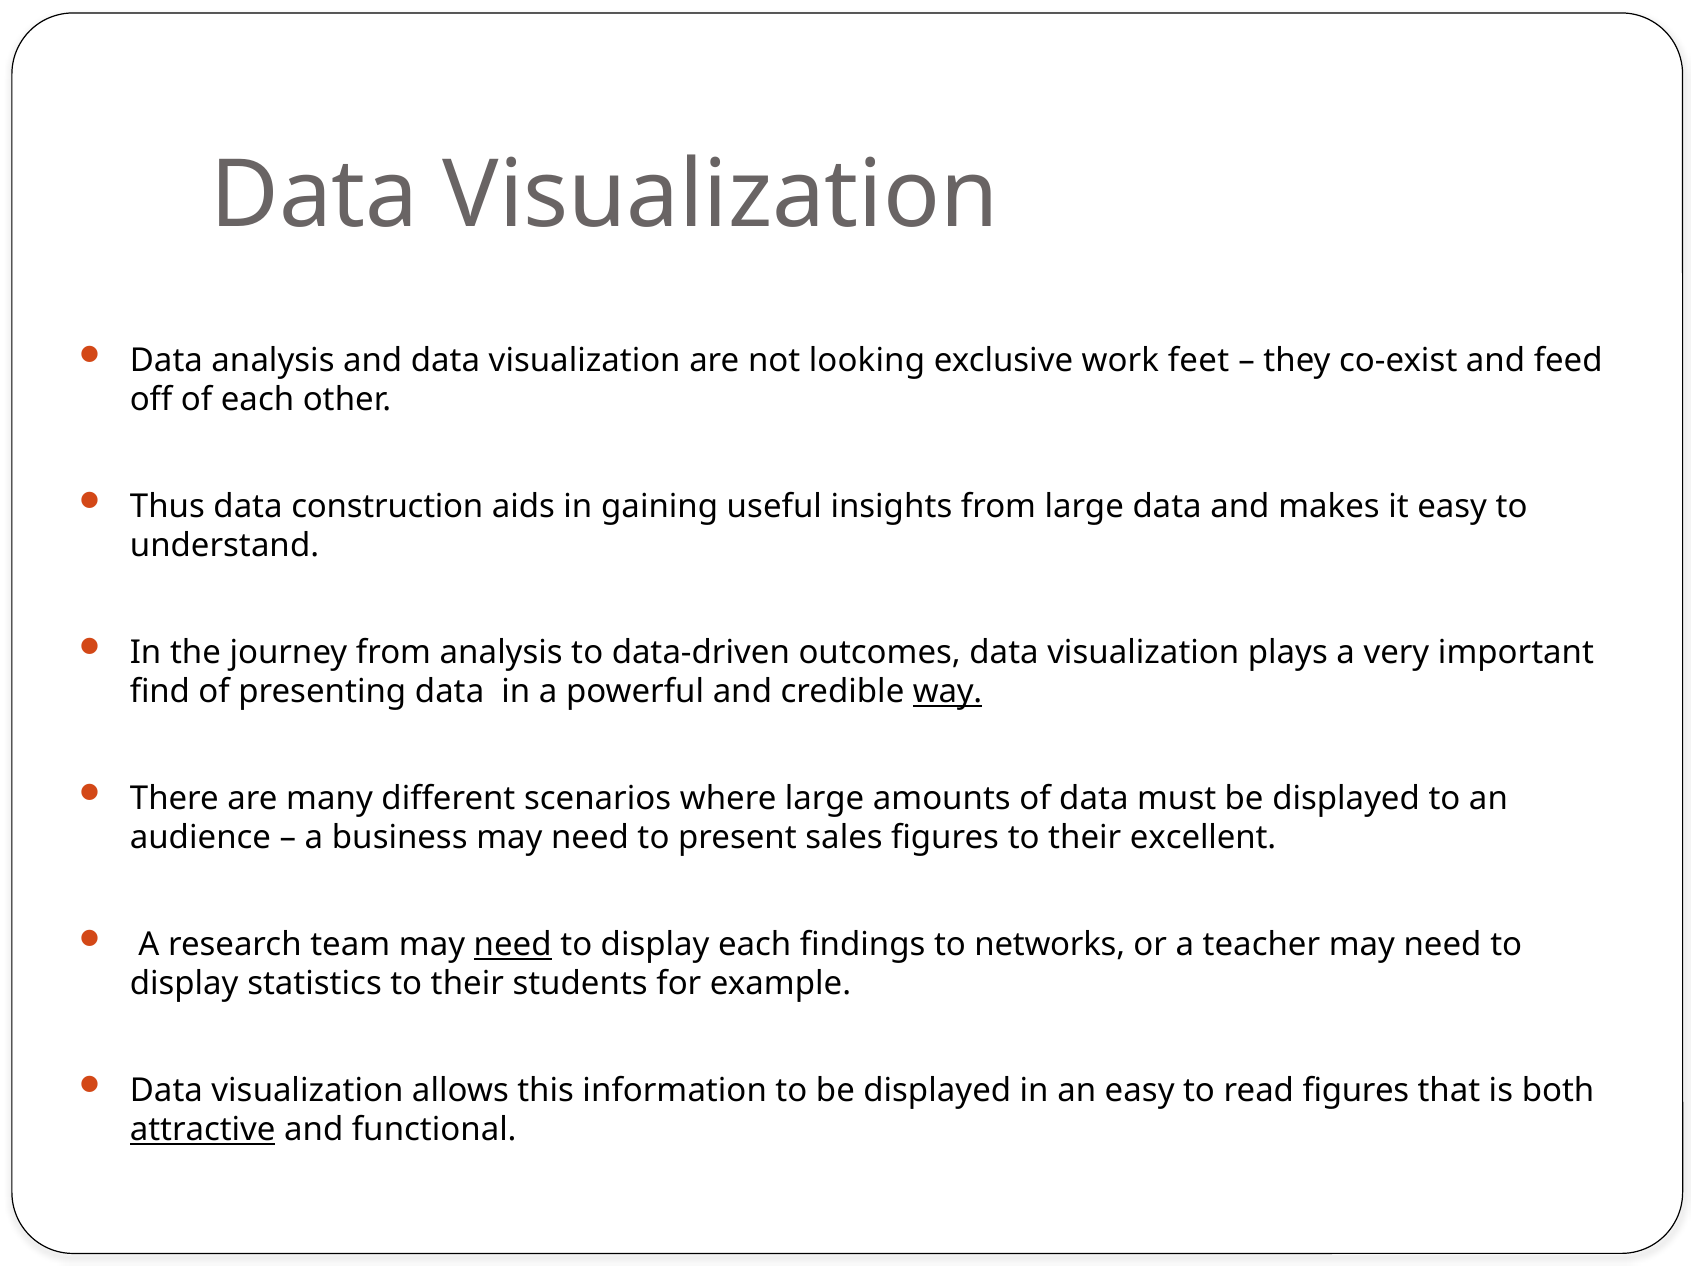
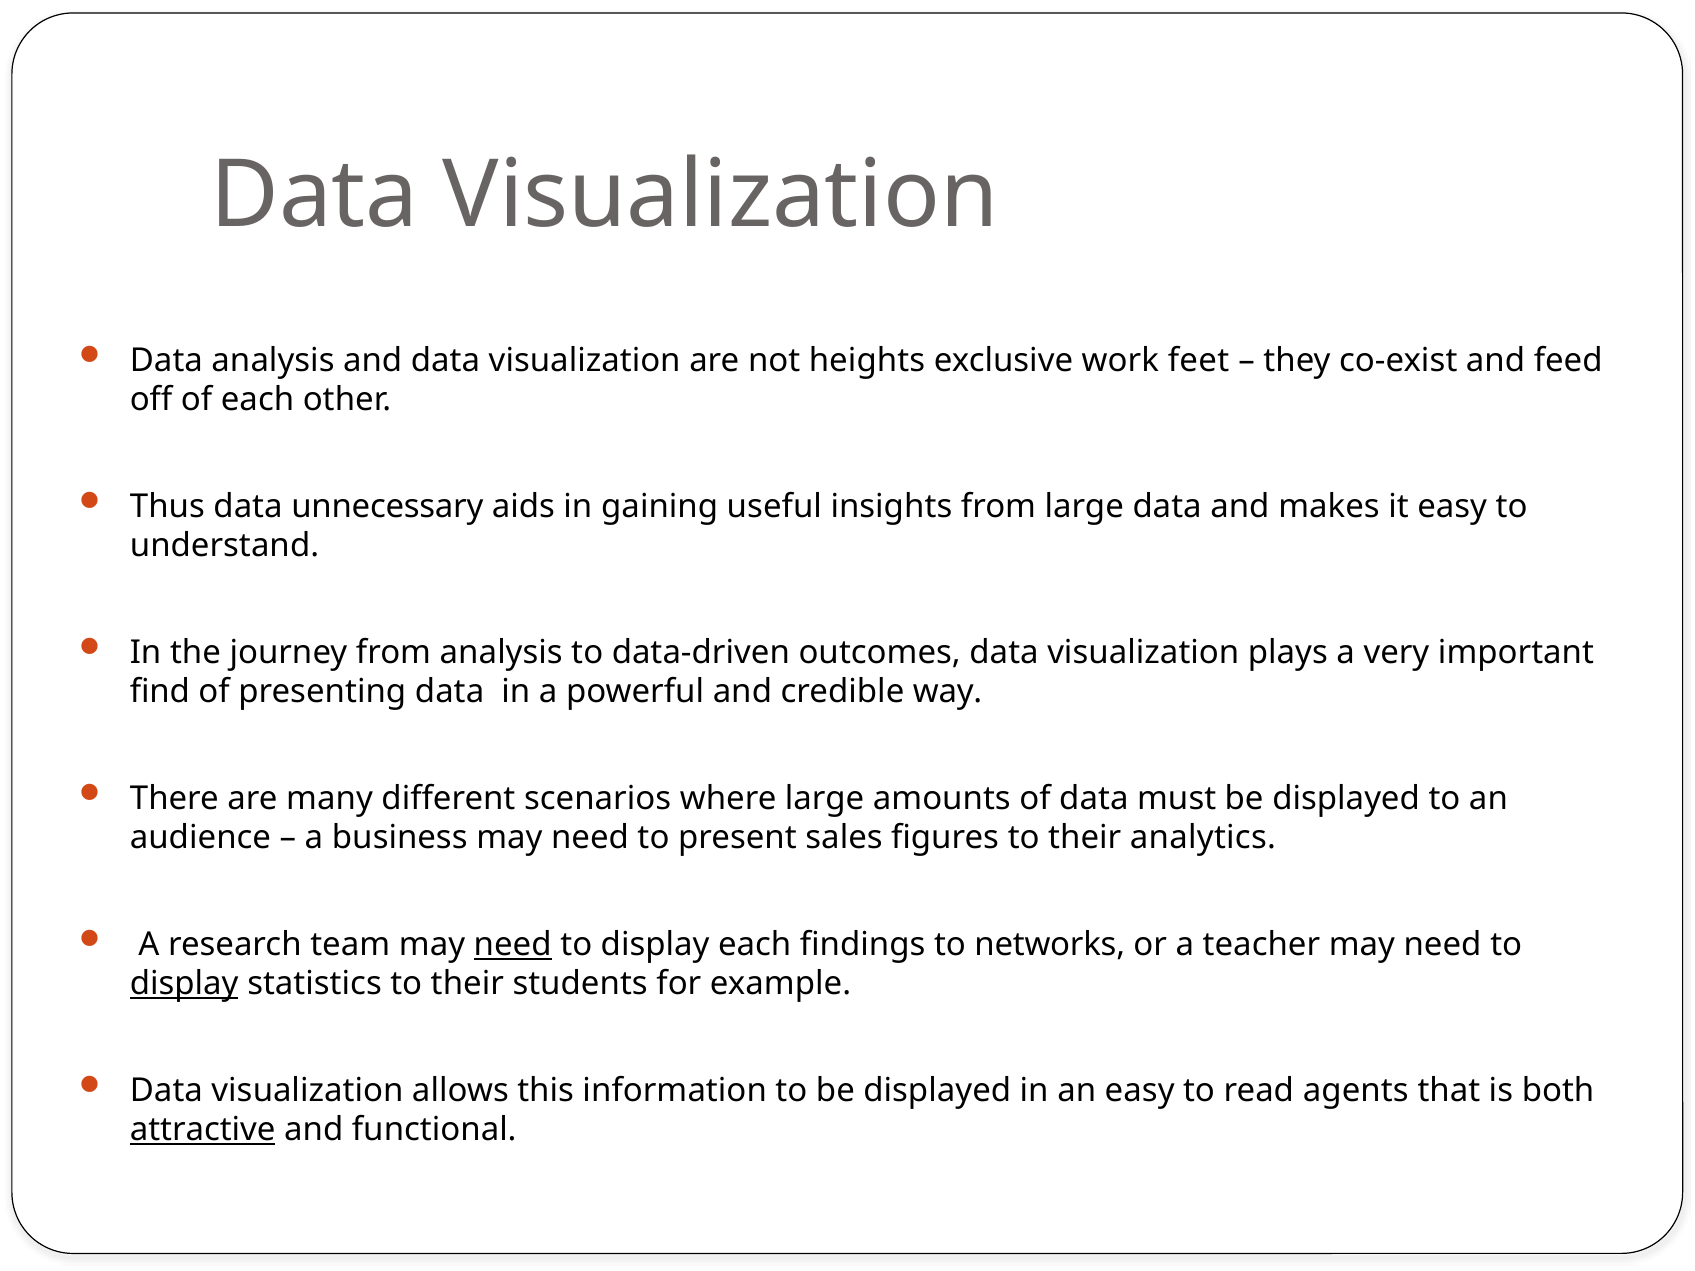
looking: looking -> heights (867, 360)
construction: construction -> unnecessary (387, 506)
way underline: present -> none (948, 692)
excellent: excellent -> analytics (1203, 838)
display underline: none -> present (184, 984)
read figures: figures -> agents (1356, 1091)
